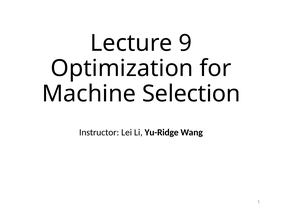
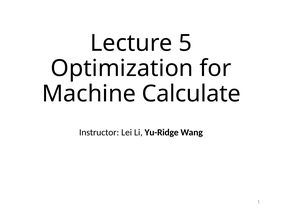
9: 9 -> 5 (185, 43)
Selection: Selection -> Calculate (191, 94)
